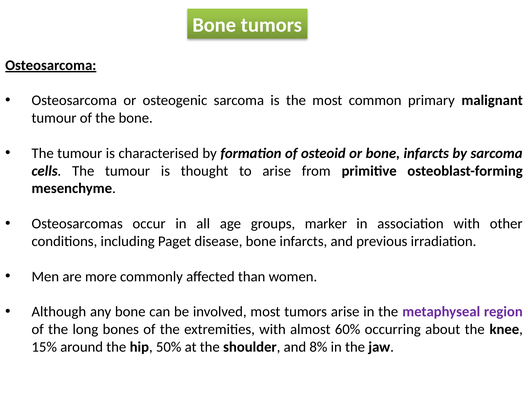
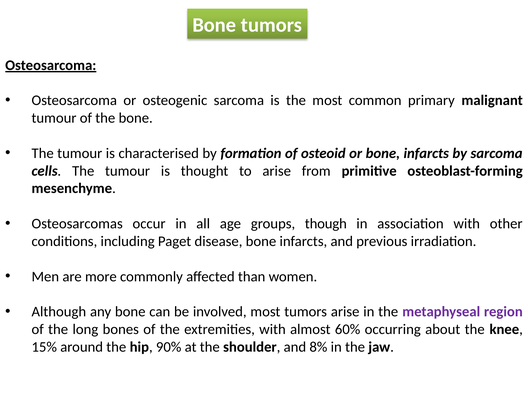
marker: marker -> though (326, 224)
50%: 50% -> 90% (169, 347)
